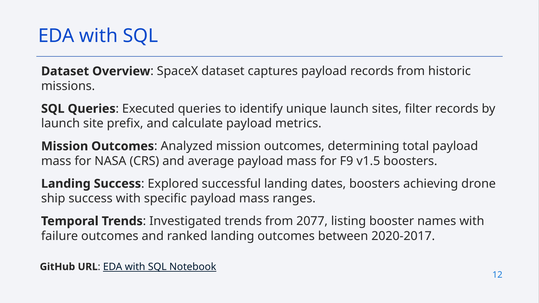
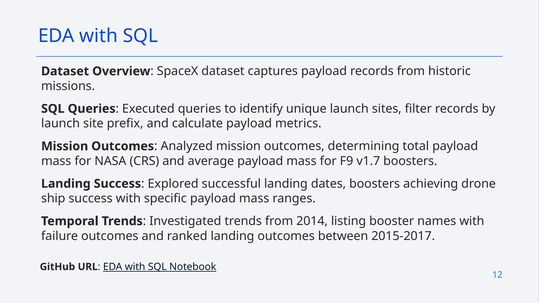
v1.5: v1.5 -> v1.7 (368, 161)
2077: 2077 -> 2014 (312, 221)
2020-2017: 2020-2017 -> 2015-2017 (403, 236)
